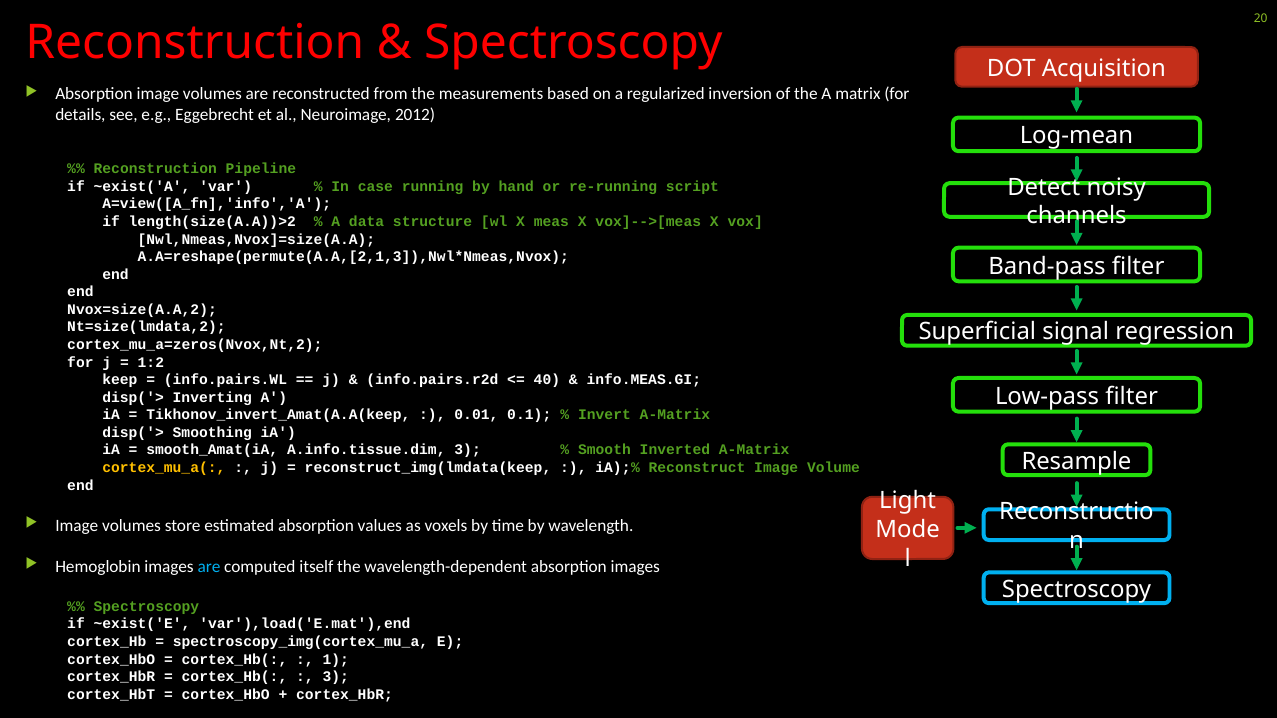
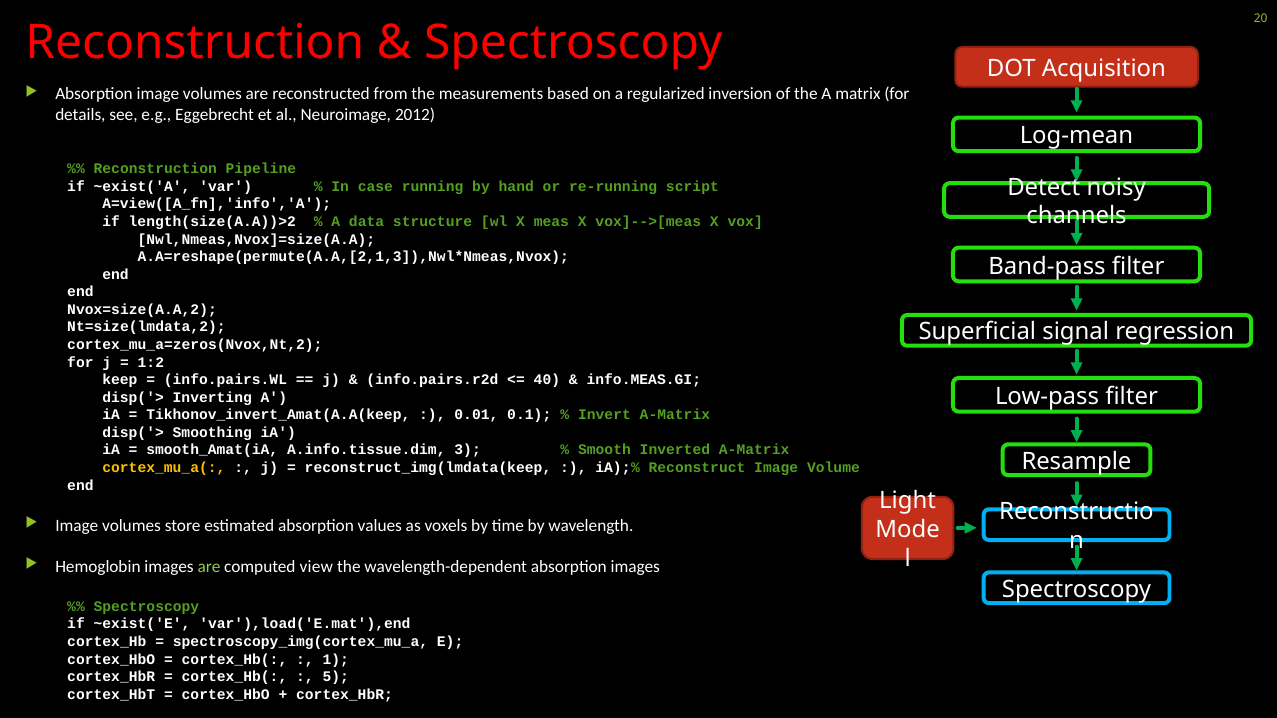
are colour: light blue -> light green (209, 567)
itself: itself -> view (316, 567)
3: 3 -> 5 (336, 677)
